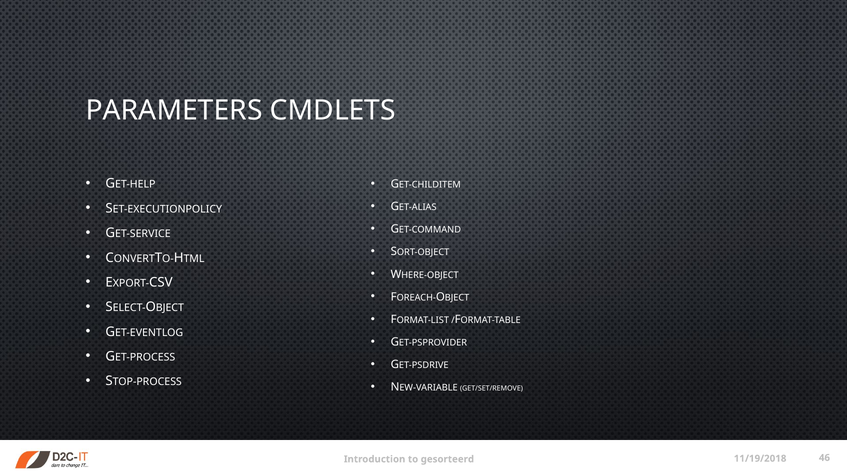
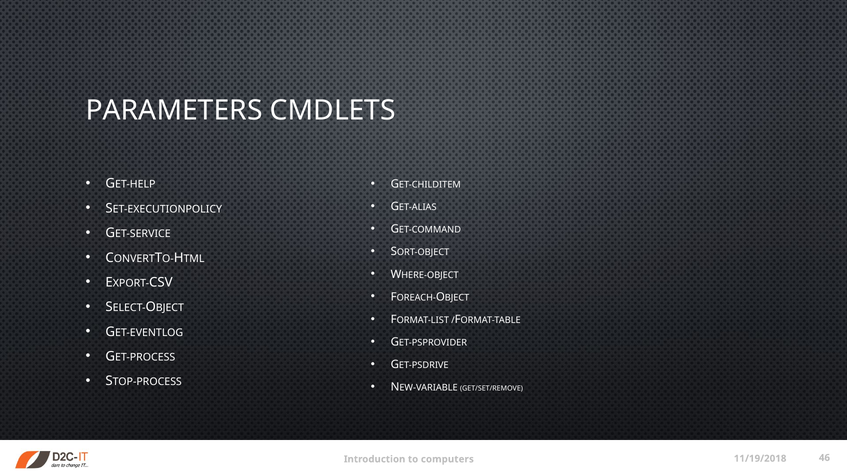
gesorteerd: gesorteerd -> computers (447, 460)
